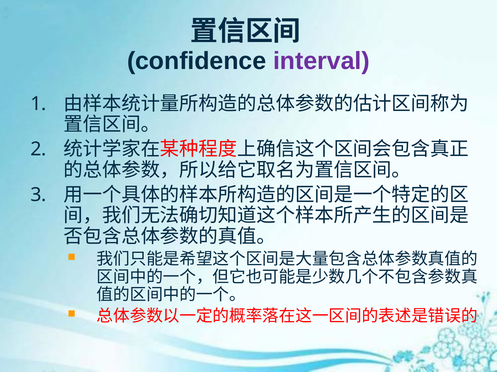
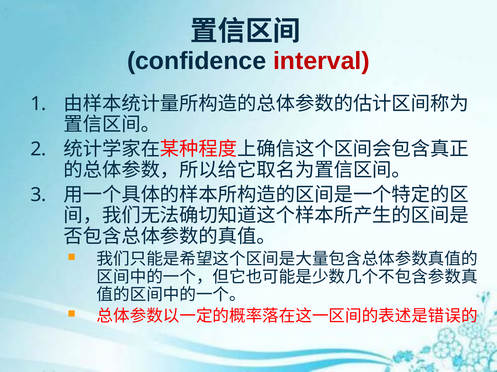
interval colour: purple -> red (321, 61)
